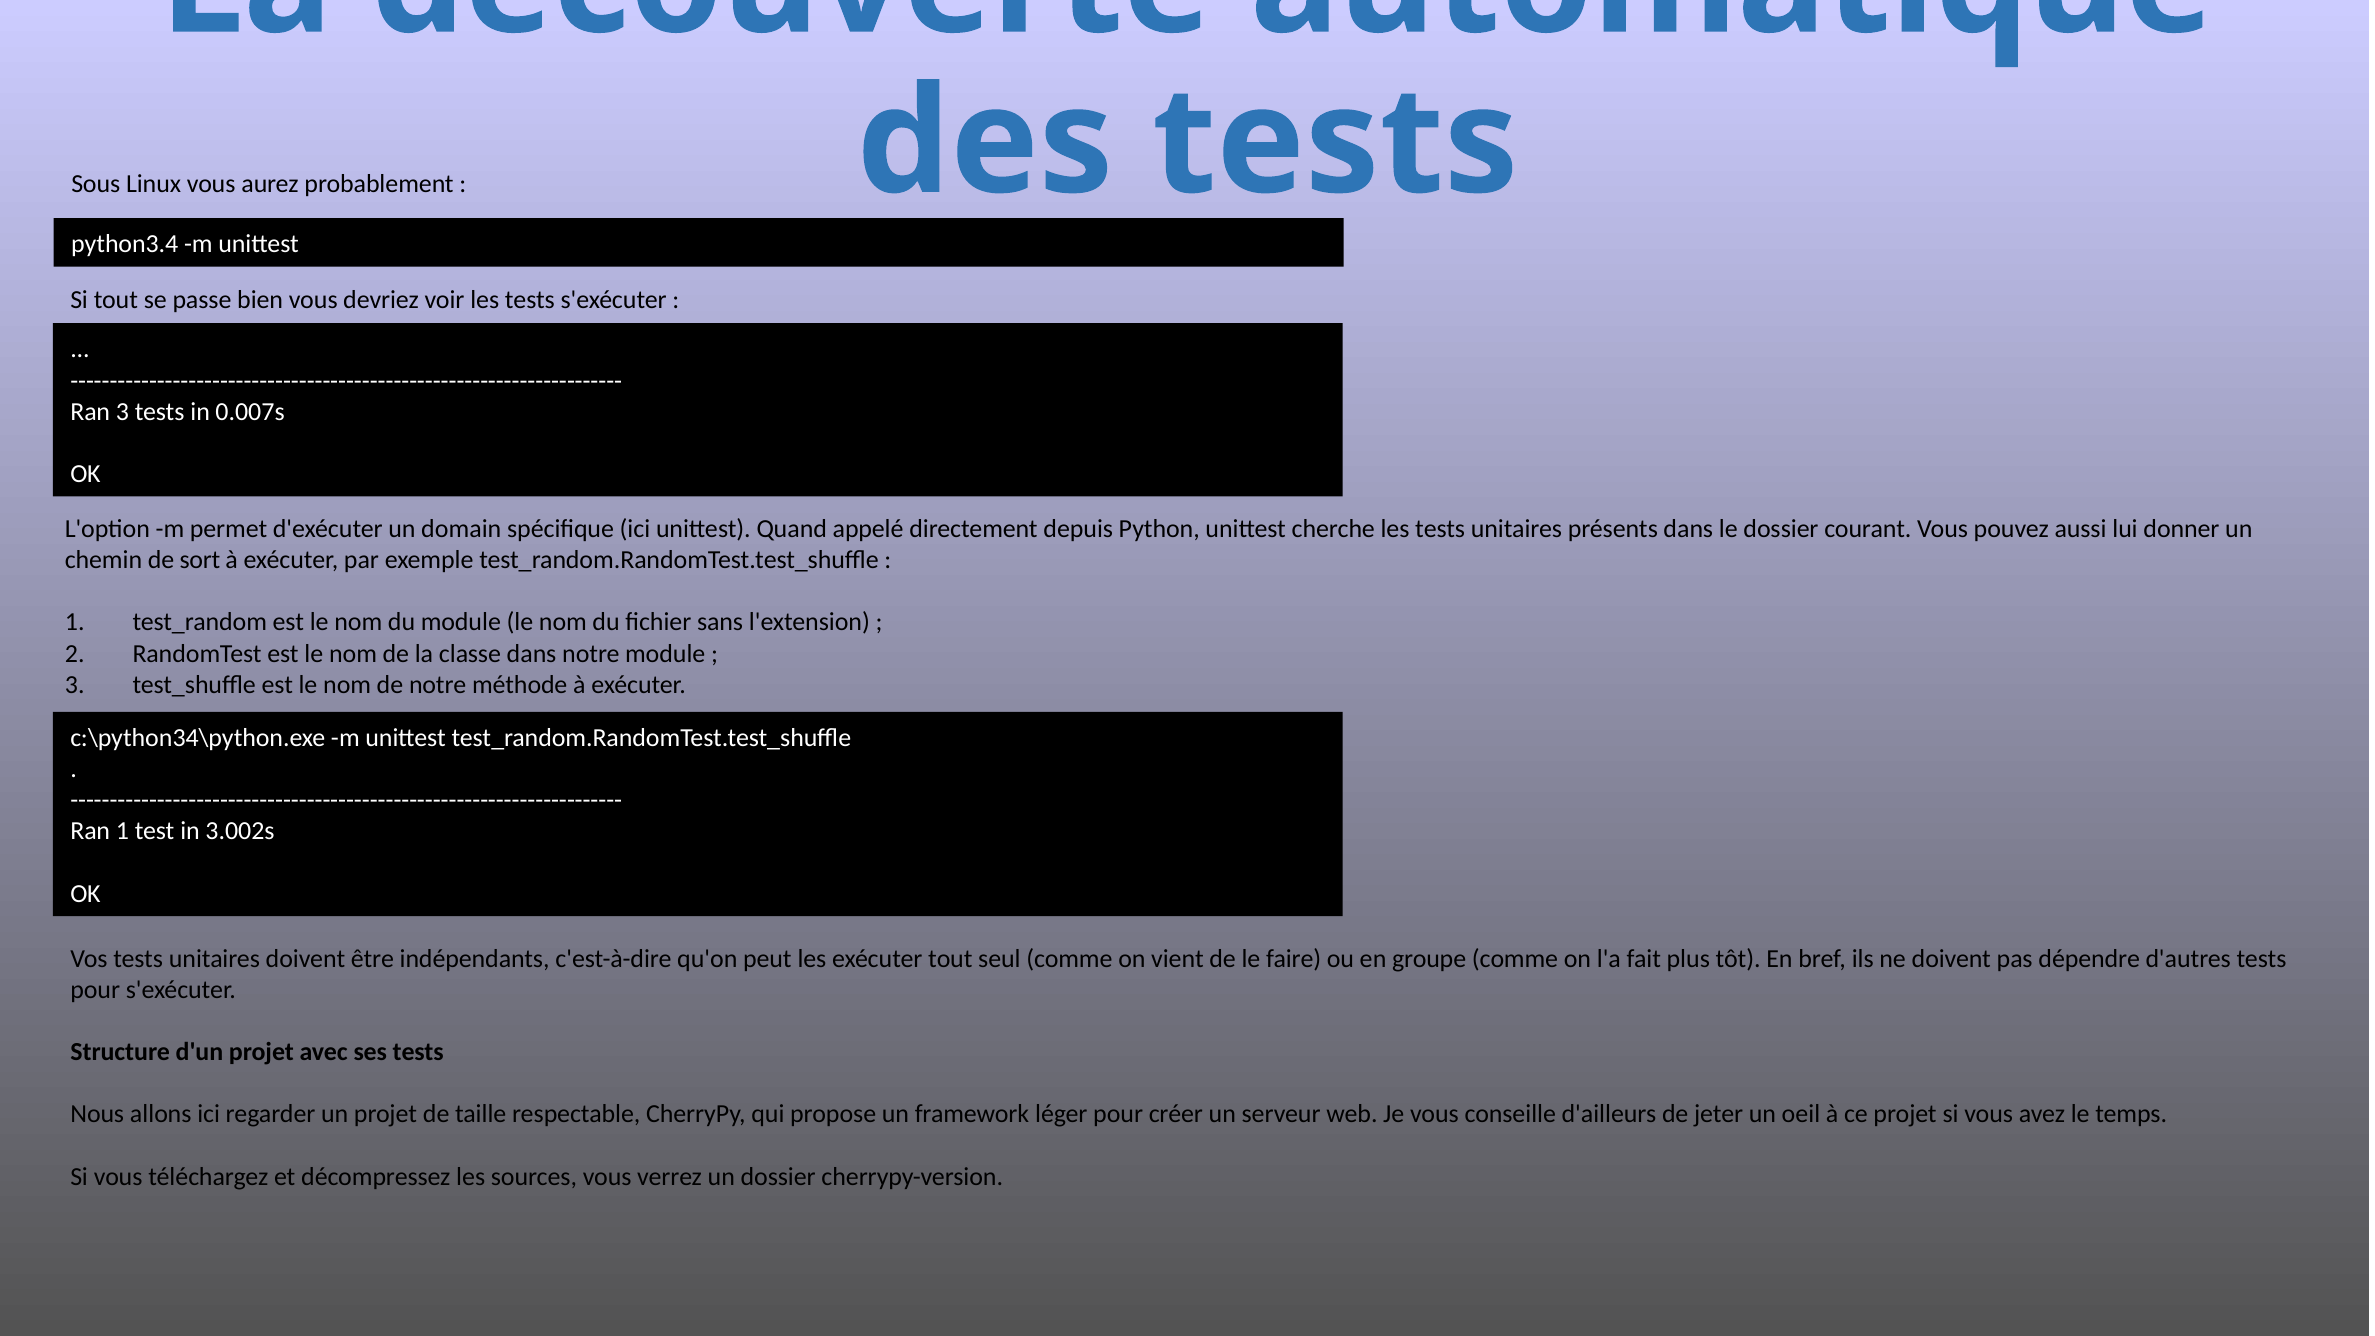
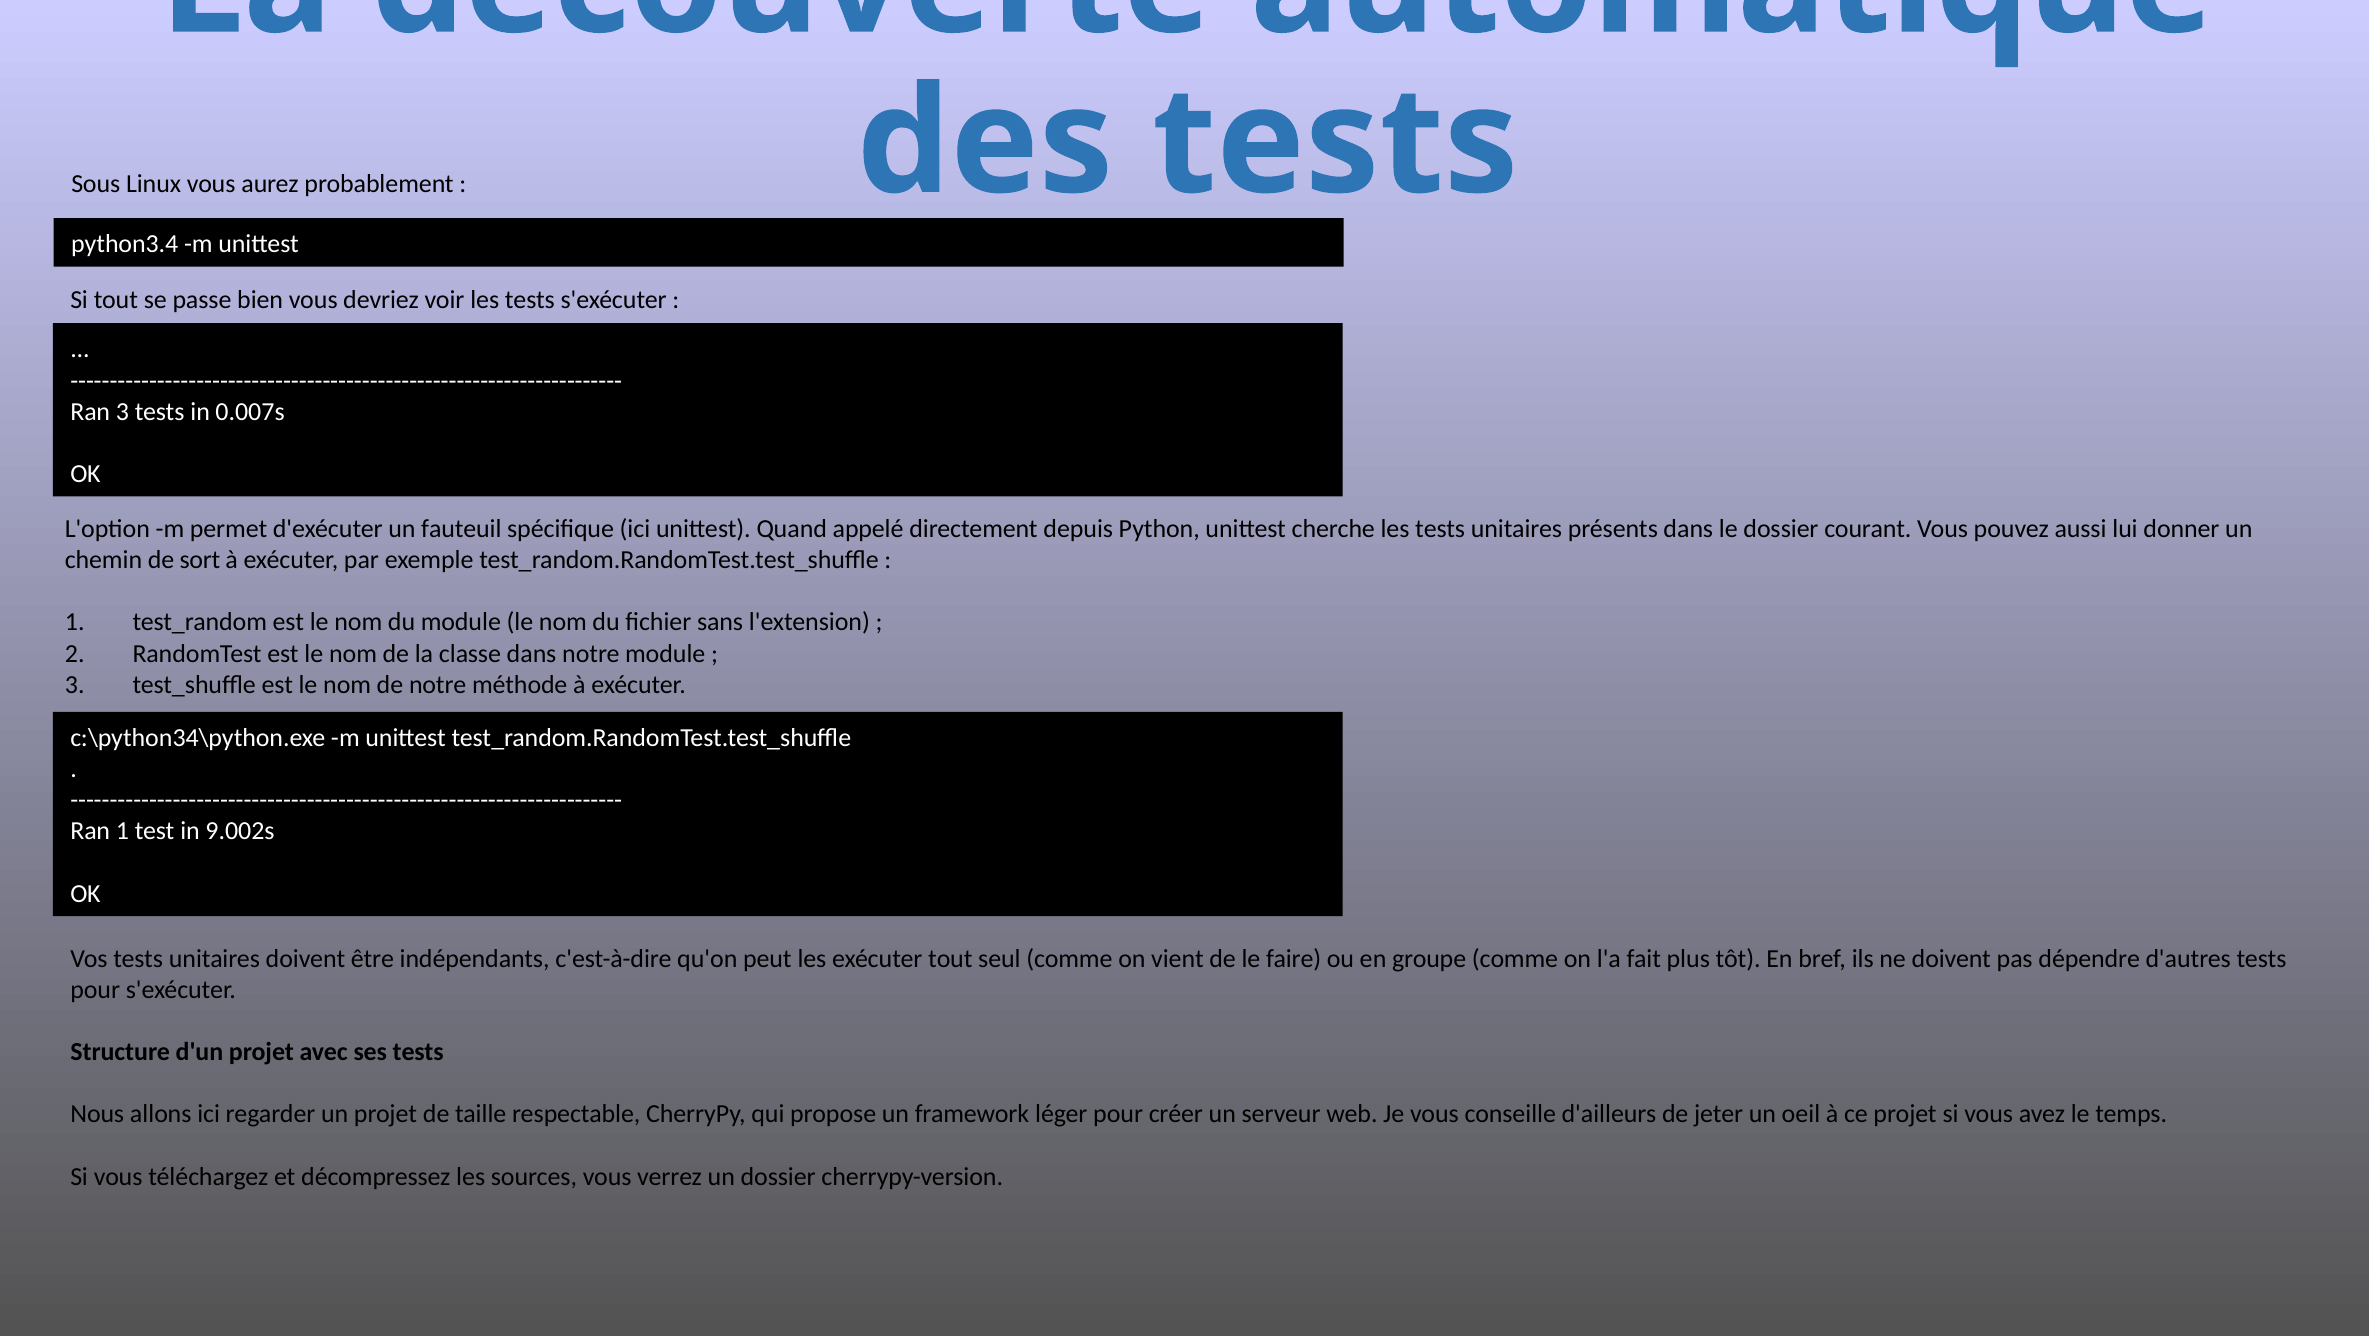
domain: domain -> fauteuil (461, 529)
3.002s: 3.002s -> 9.002s (240, 831)
